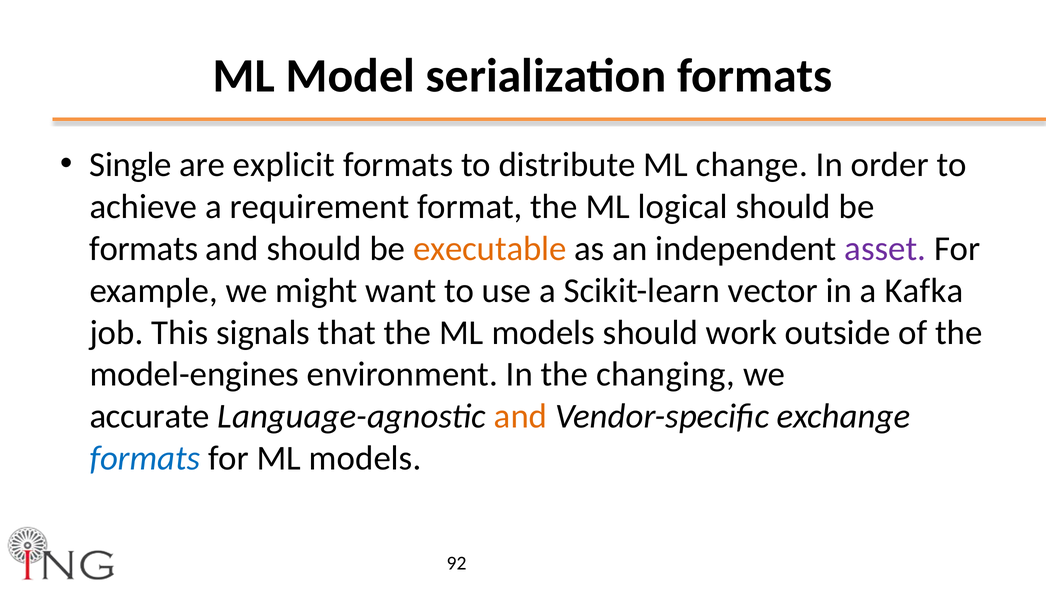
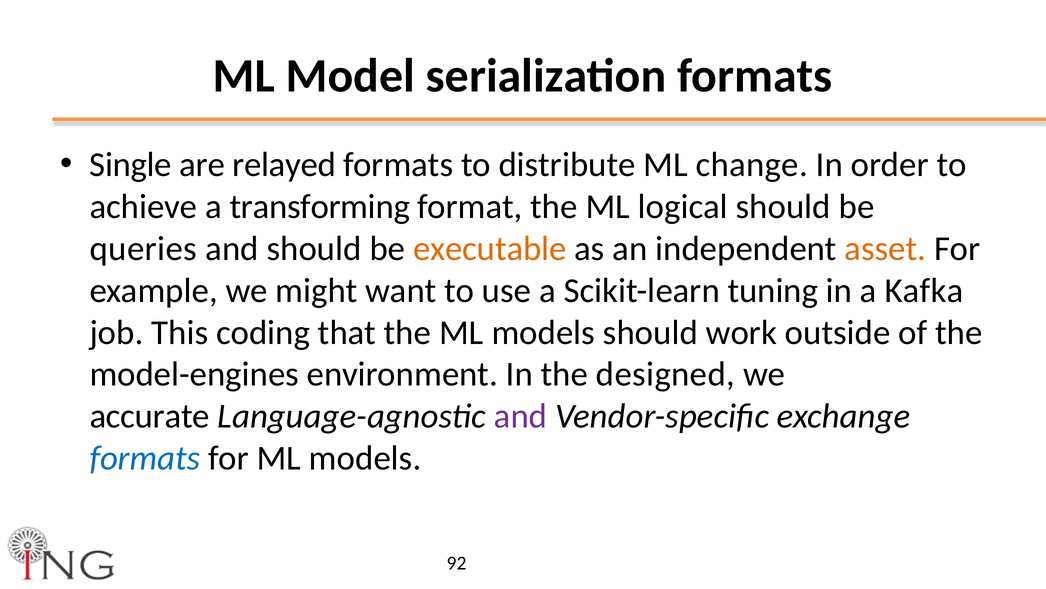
explicit: explicit -> relayed (284, 165)
requirement: requirement -> transforming (320, 206)
formats: formats -> queries (143, 248)
asset colour: purple -> orange (885, 248)
vector: vector -> tuning (773, 290)
signals: signals -> coding (263, 332)
changing: changing -> designed (665, 374)
and colour: orange -> purple (520, 416)
